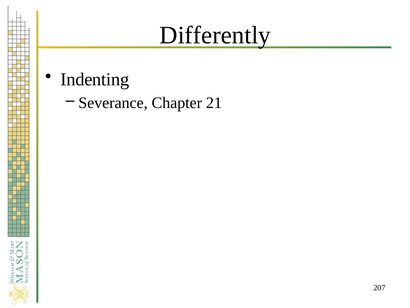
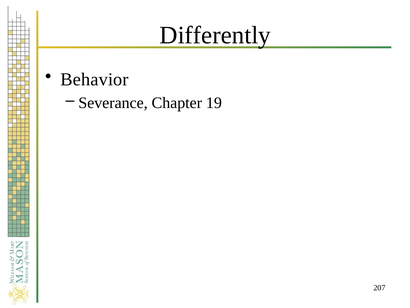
Indenting: Indenting -> Behavior (95, 79)
21: 21 -> 19 (214, 103)
